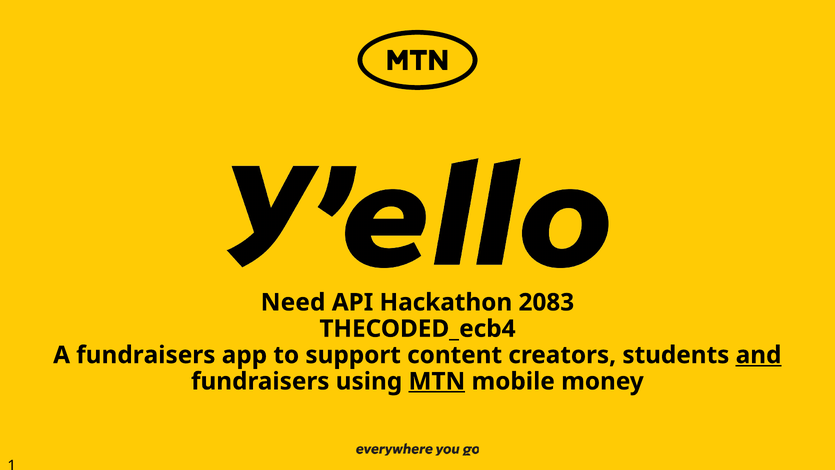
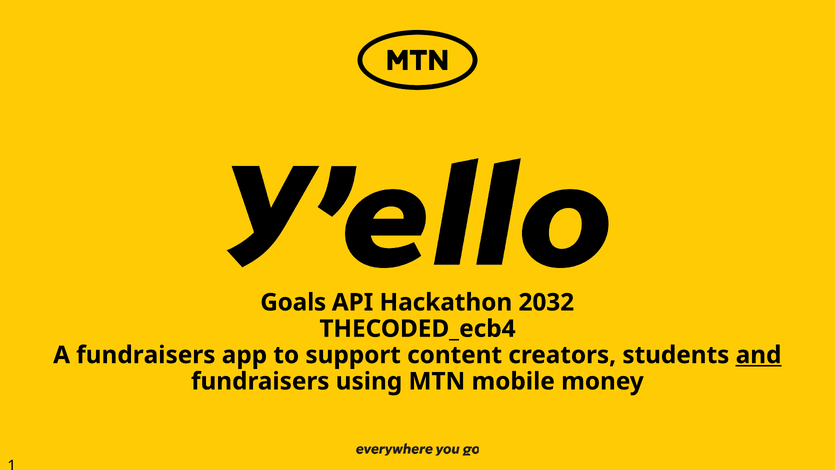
Need: Need -> Goals (293, 302)
2083: 2083 -> 2032 (546, 302)
MTN underline: present -> none (437, 381)
